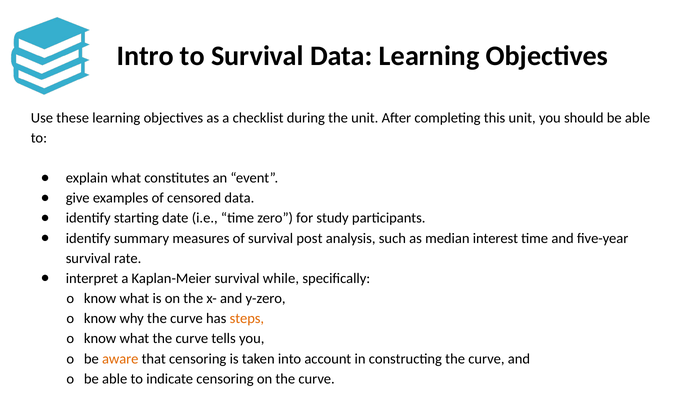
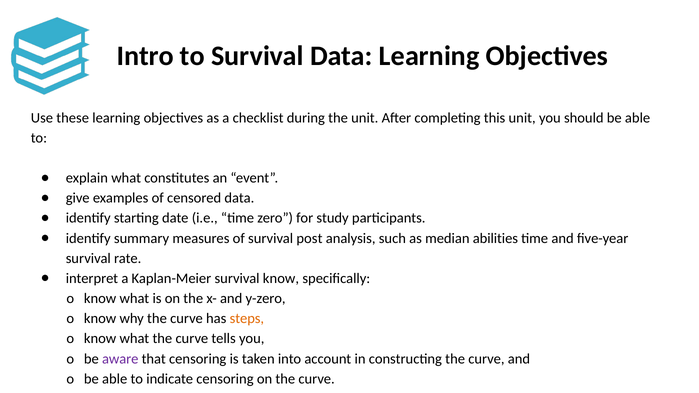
interest: interest -> abilities (495, 238)
survival while: while -> know (281, 279)
aware colour: orange -> purple (120, 359)
